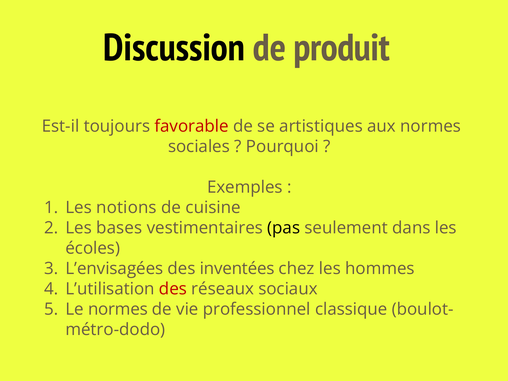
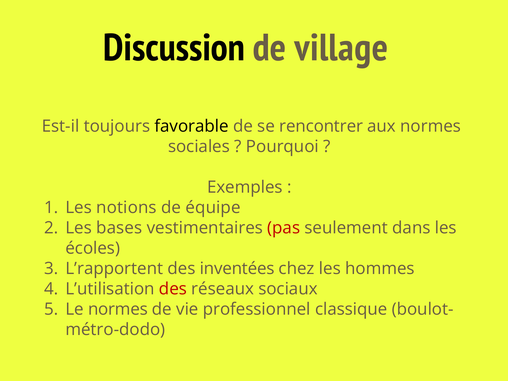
produit: produit -> village (341, 48)
favorable colour: red -> black (192, 126)
artistiques: artistiques -> rencontrer (321, 126)
cuisine: cuisine -> équipe (213, 208)
pas colour: black -> red (284, 228)
L’envisagées: L’envisagées -> L’rapportent (114, 269)
